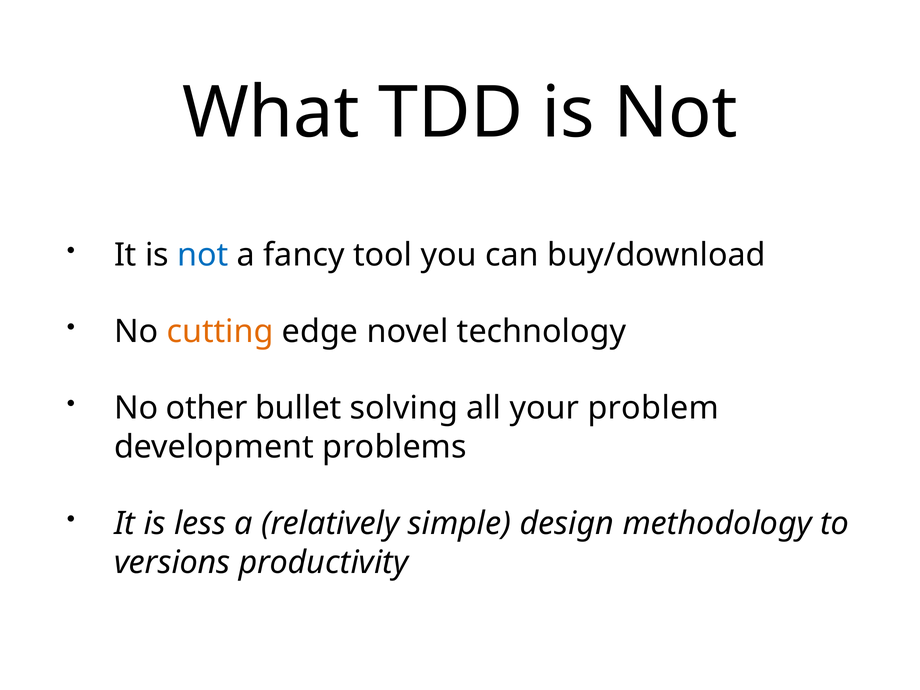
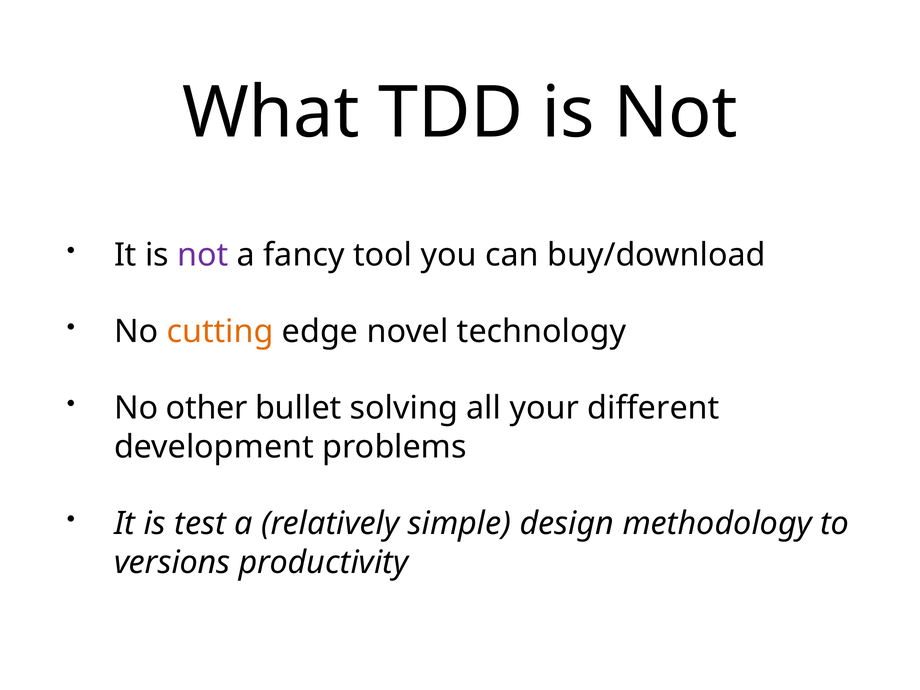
not colour: blue -> purple (203, 255)
problem: problem -> different (653, 408)
less: less -> test (200, 524)
